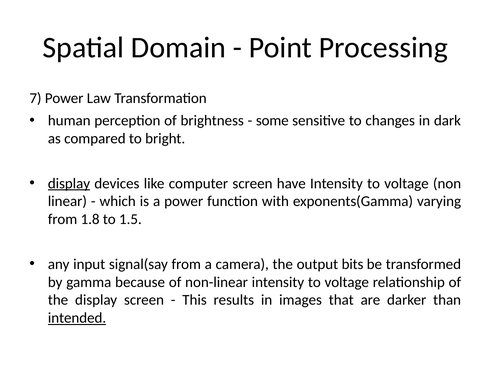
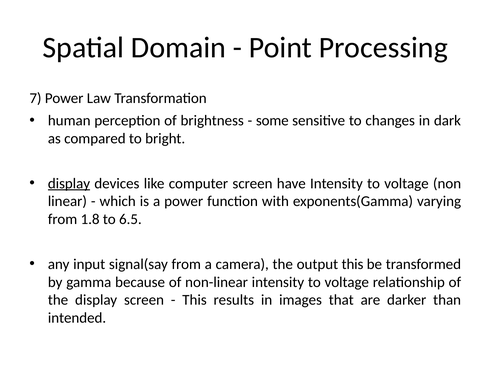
1.5: 1.5 -> 6.5 (130, 220)
output bits: bits -> this (353, 264)
intended underline: present -> none (77, 318)
